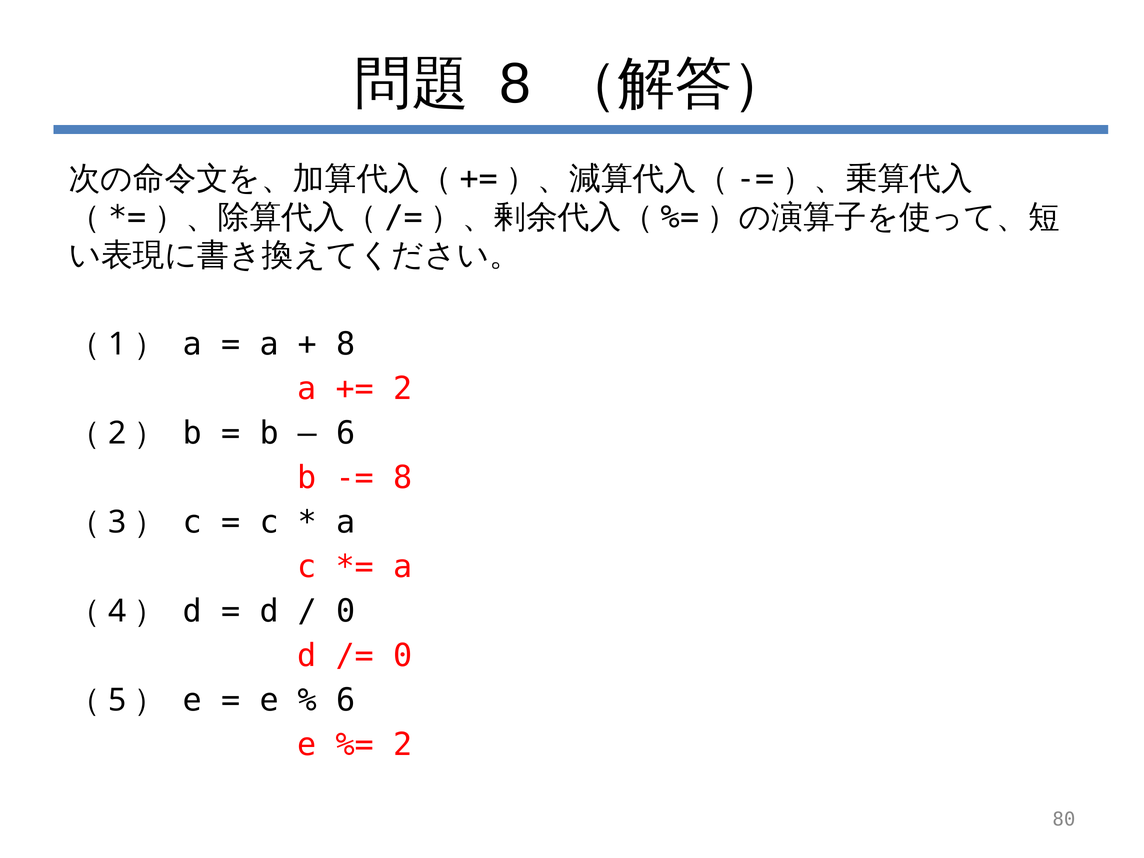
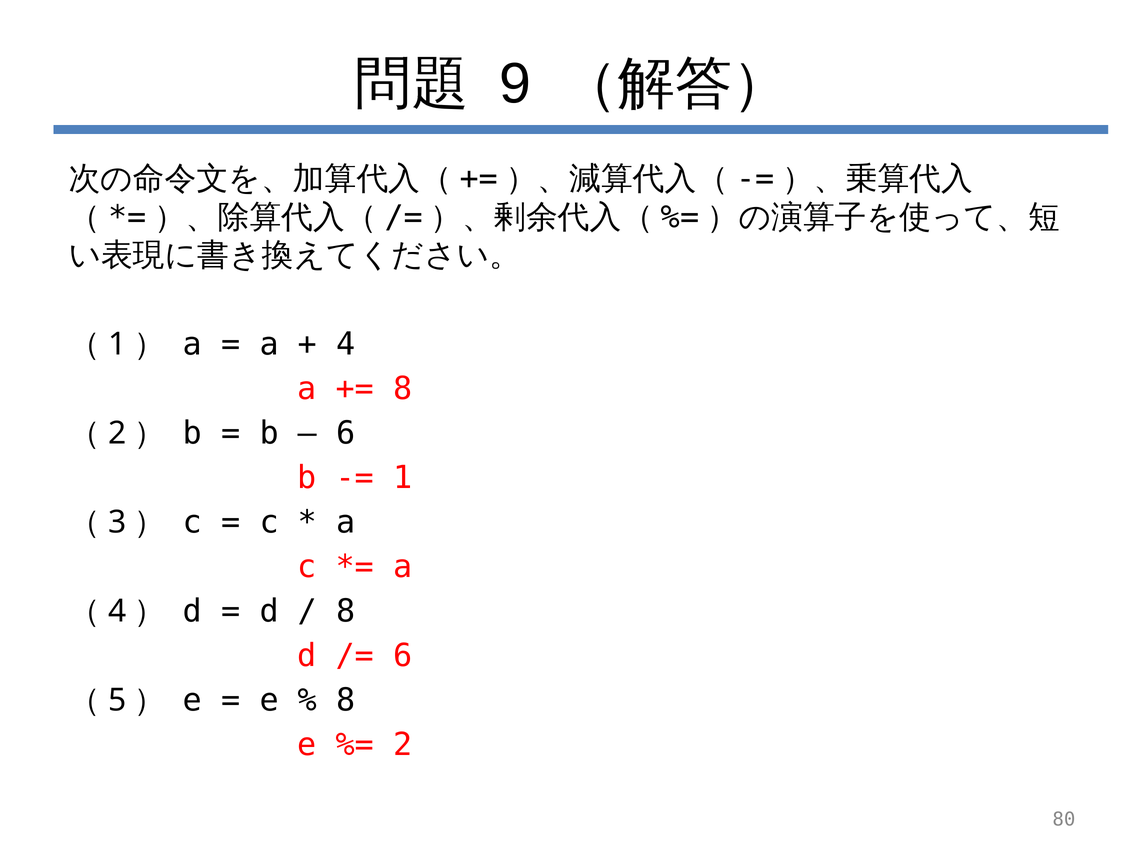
8: 8 -> 9 (515, 84)
8: 8 -> 4 (346, 344)
2: 2 -> 8 (403, 389)
8: 8 -> 1 (403, 478)
0: 0 -> 8 (346, 611)
0: 0 -> 6 (403, 656)
6: 6 -> 8 (346, 700)
